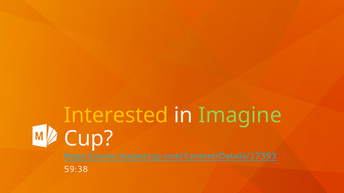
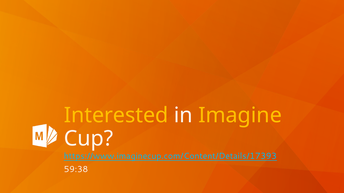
Imagine colour: light green -> yellow (240, 116)
